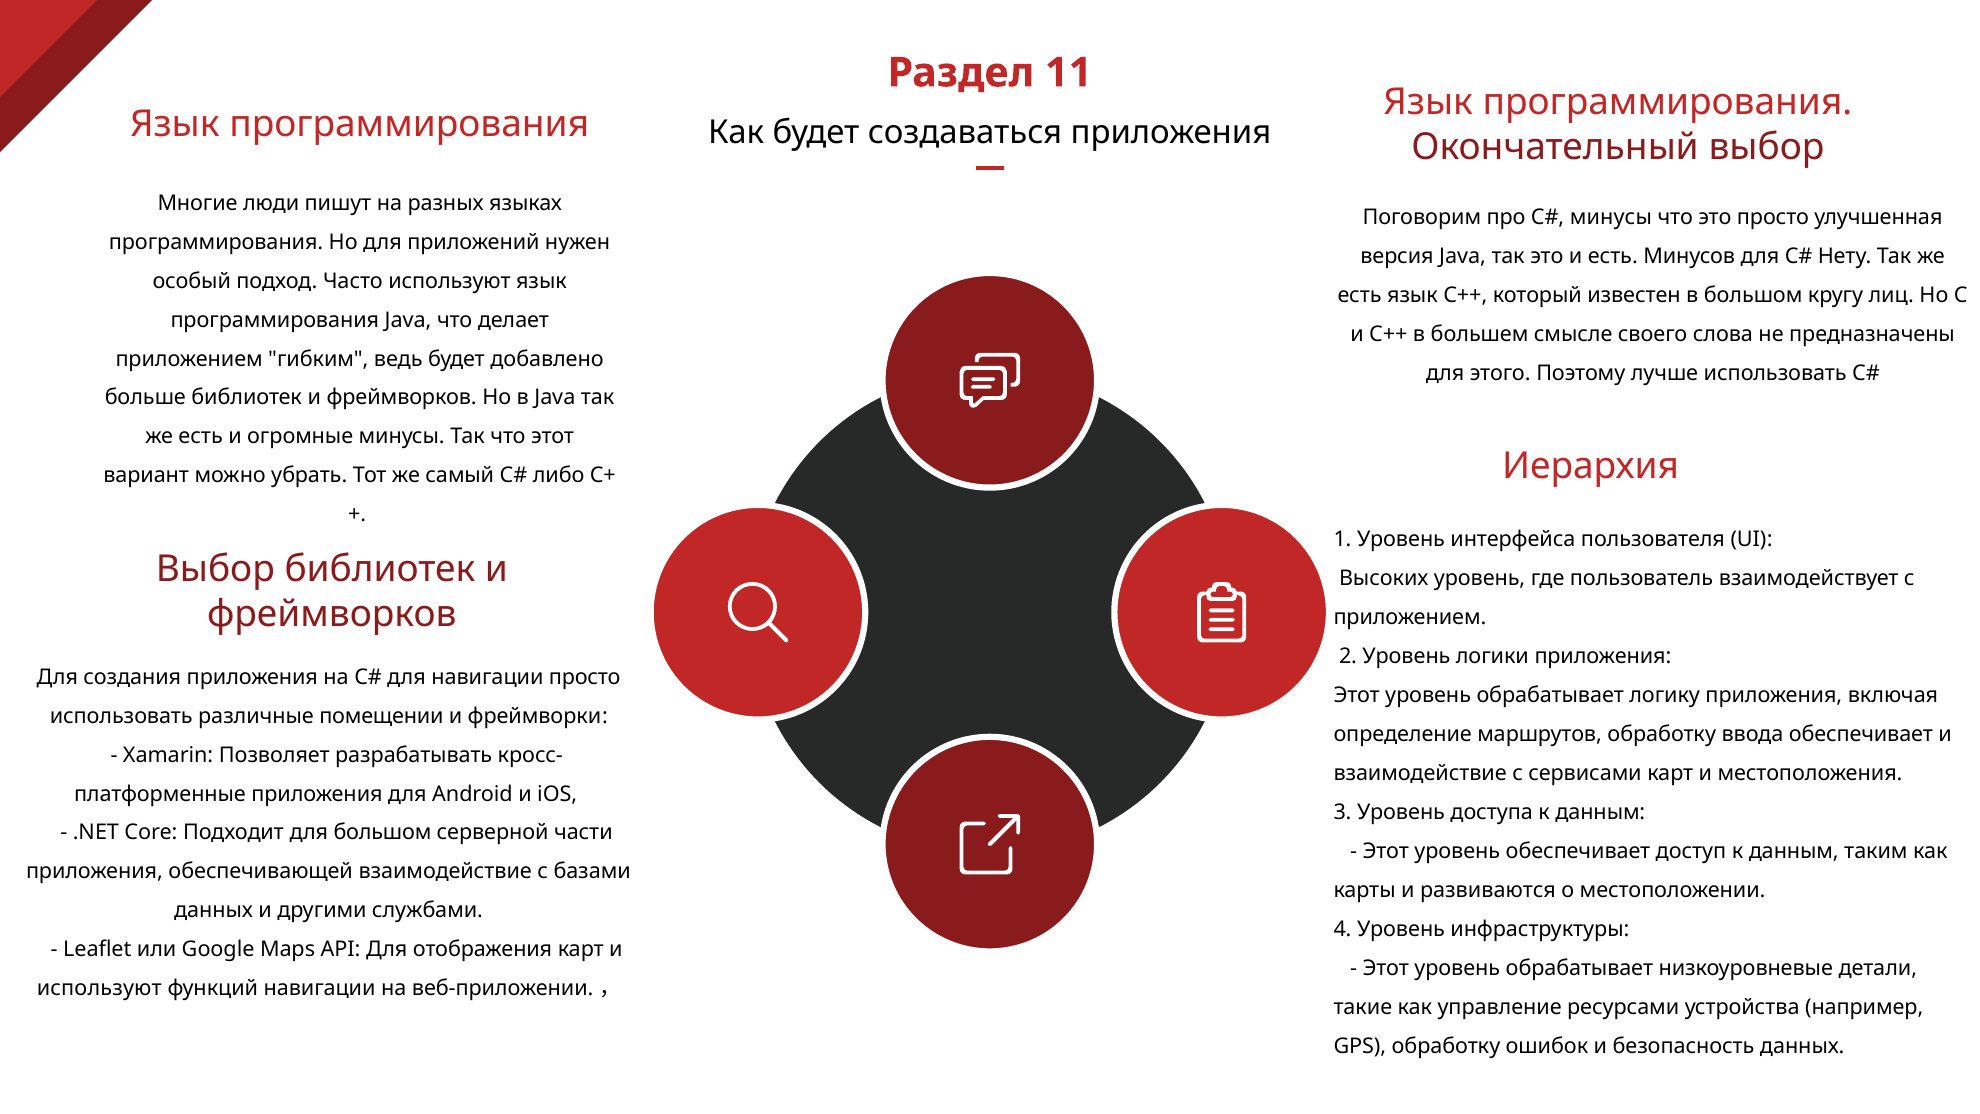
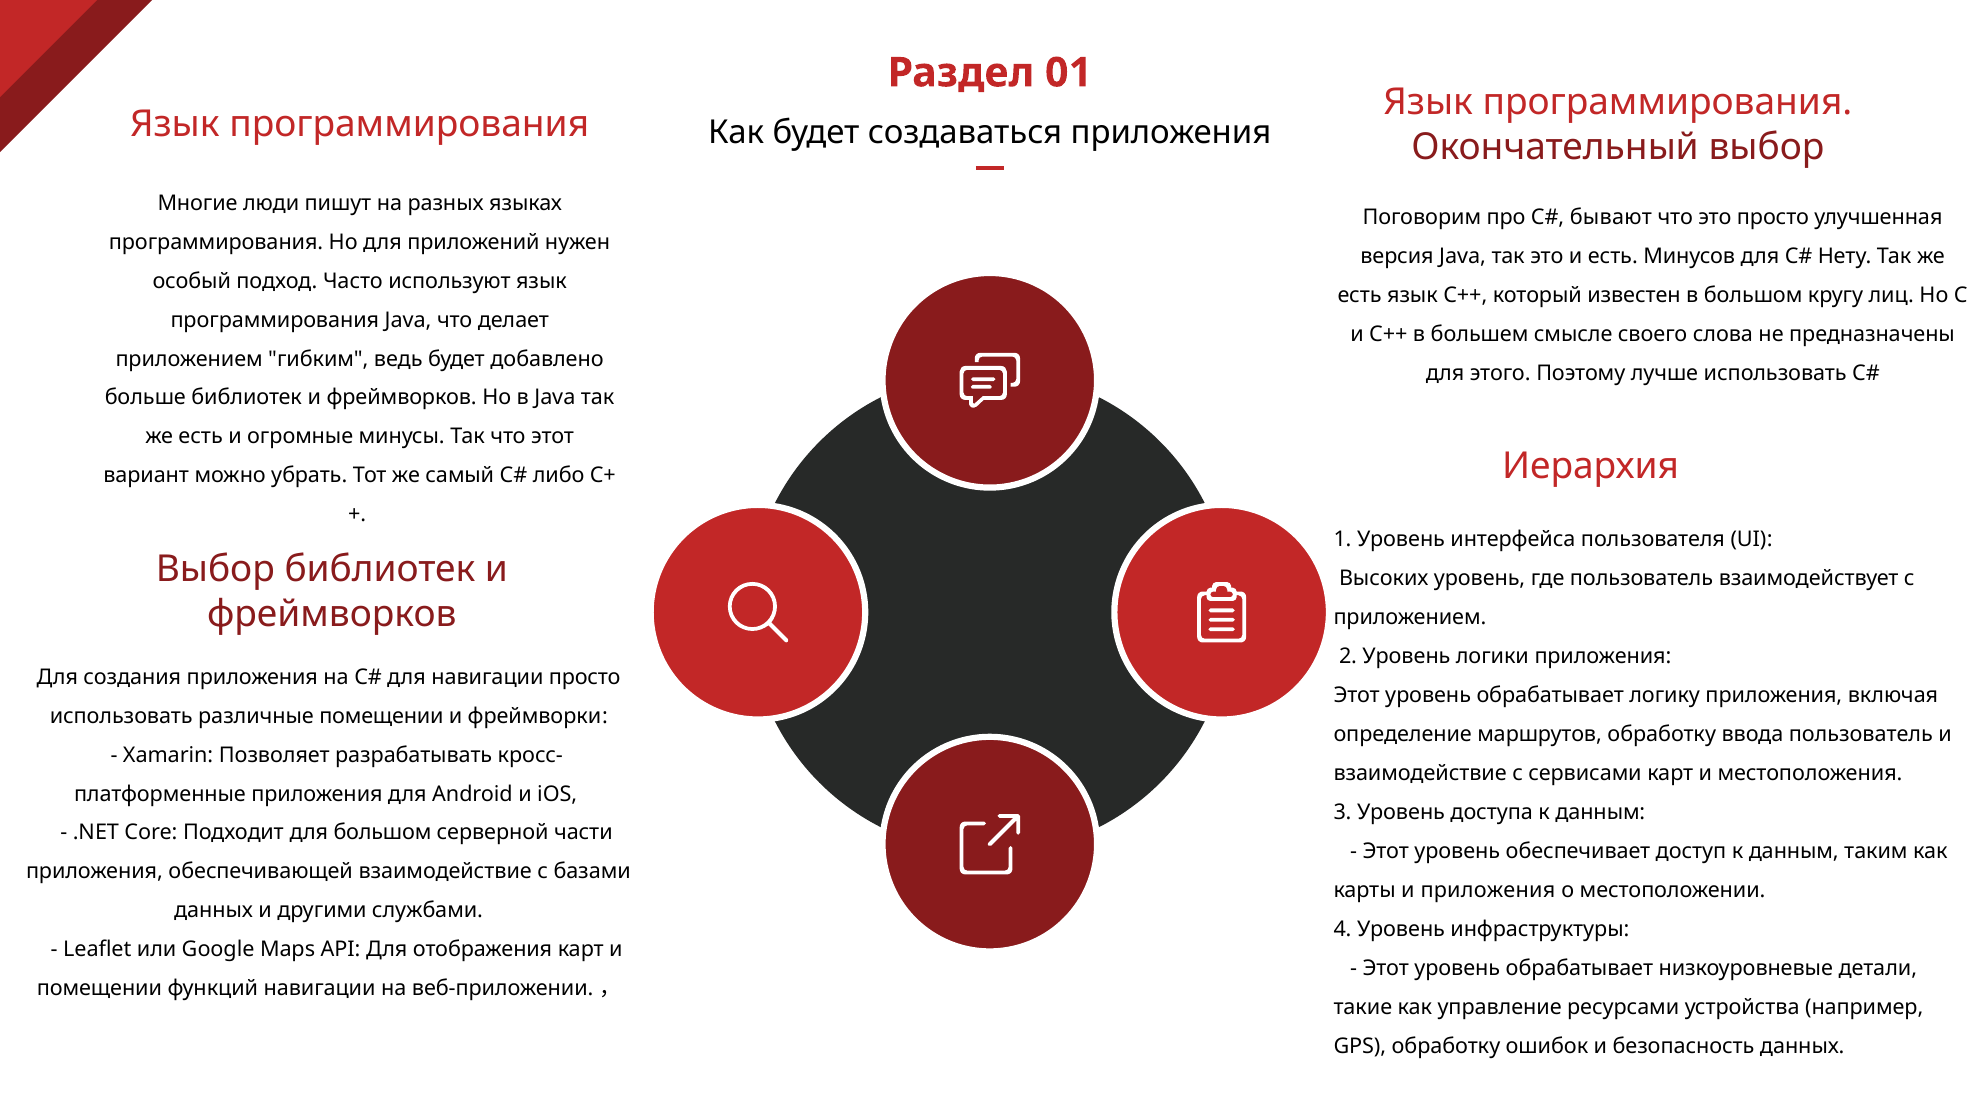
11: 11 -> 01 (1069, 73)
минусы: минусы -> бывают (1611, 217)
ввода обеспечивает: обеспечивает -> пользователь (1861, 734)
и развиваются: развиваются -> приложения (1488, 890)
используют: используют -> помещении (99, 988)
